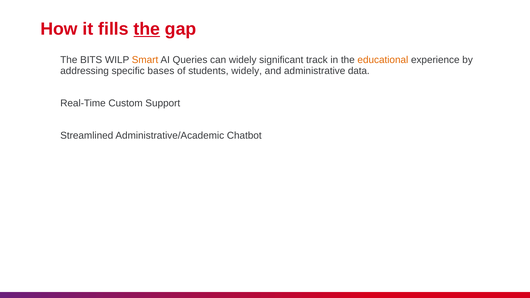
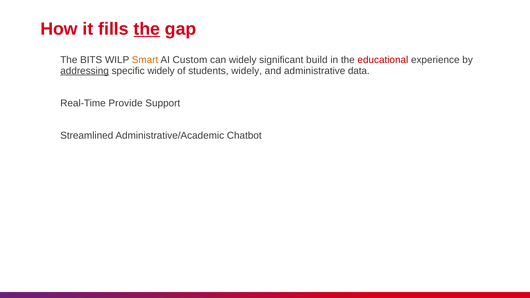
Queries: Queries -> Custom (190, 60)
track: track -> build (317, 60)
educational colour: orange -> red (383, 60)
addressing underline: none -> present (85, 71)
specific bases: bases -> widely (161, 71)
Custom: Custom -> Provide (126, 103)
